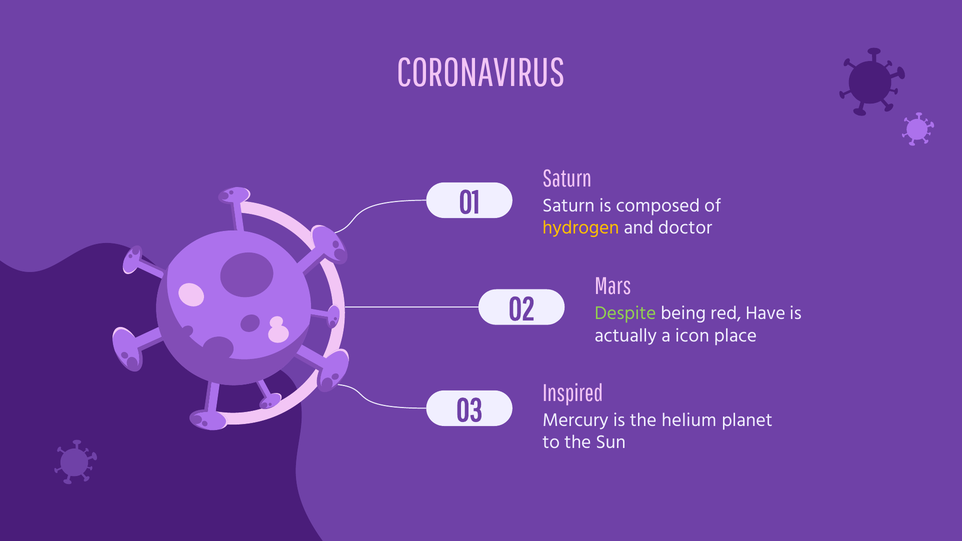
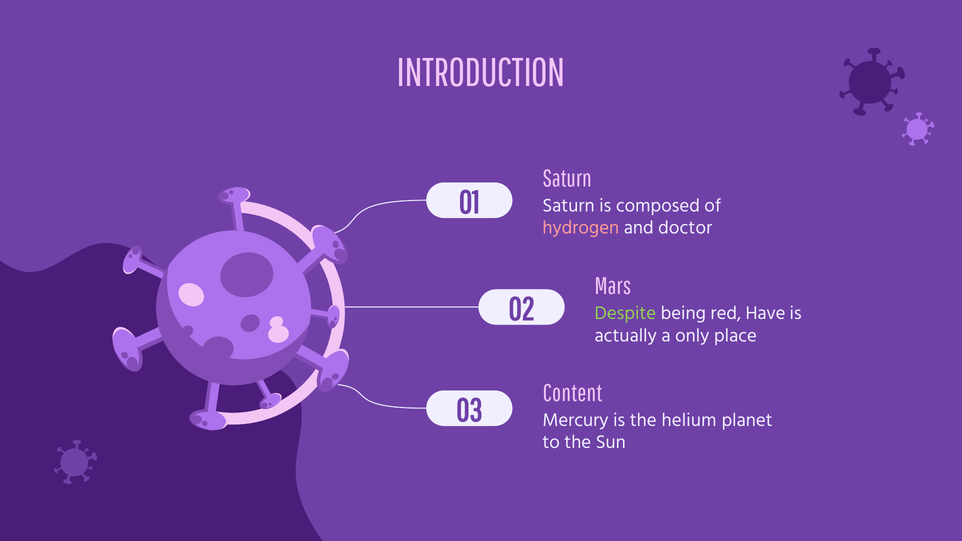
CORONAVIRUS: CORONAVIRUS -> INTRODUCTION (481, 73)
hydrogen colour: yellow -> pink (581, 228)
icon: icon -> only (692, 335)
Inspired: Inspired -> Content (573, 394)
